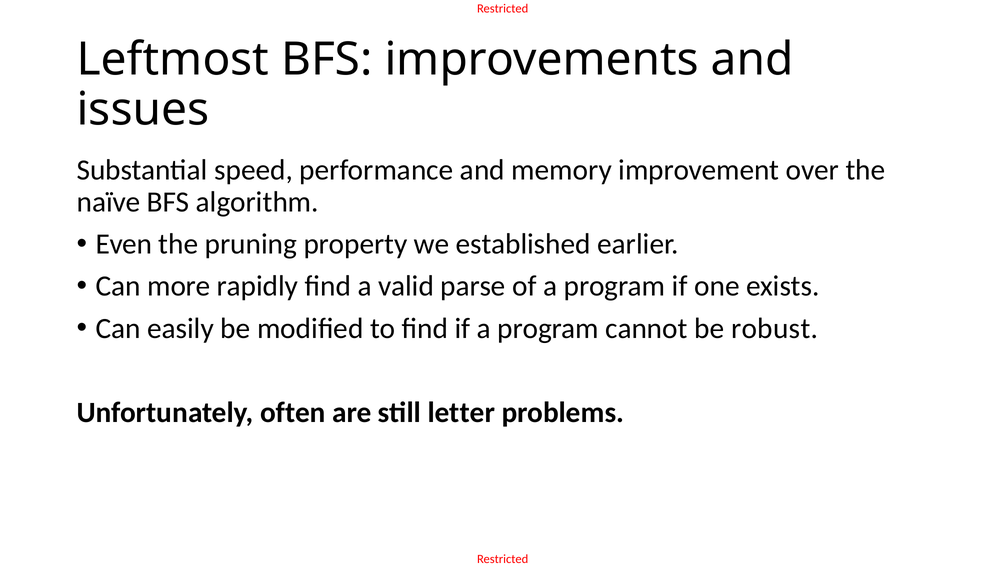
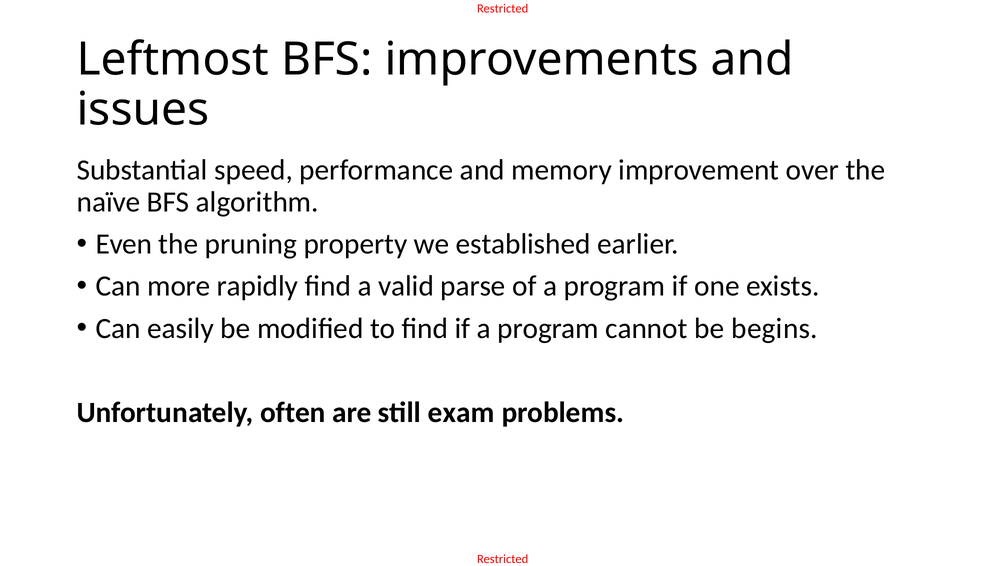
robust: robust -> begins (775, 328)
letter: letter -> exam (461, 413)
